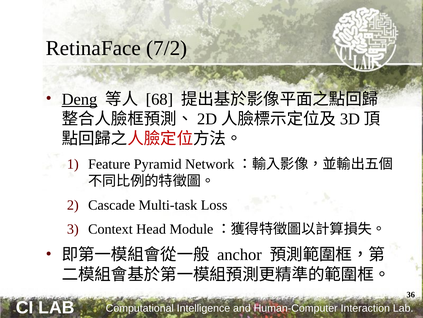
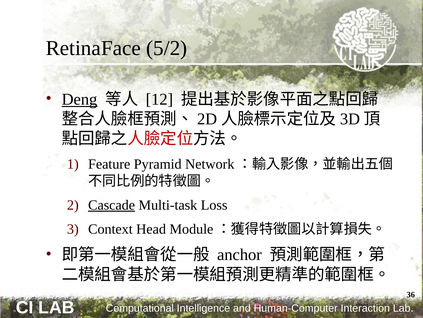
7/2: 7/2 -> 5/2 (167, 48)
68: 68 -> 12 (159, 99)
Cascade underline: none -> present (112, 205)
